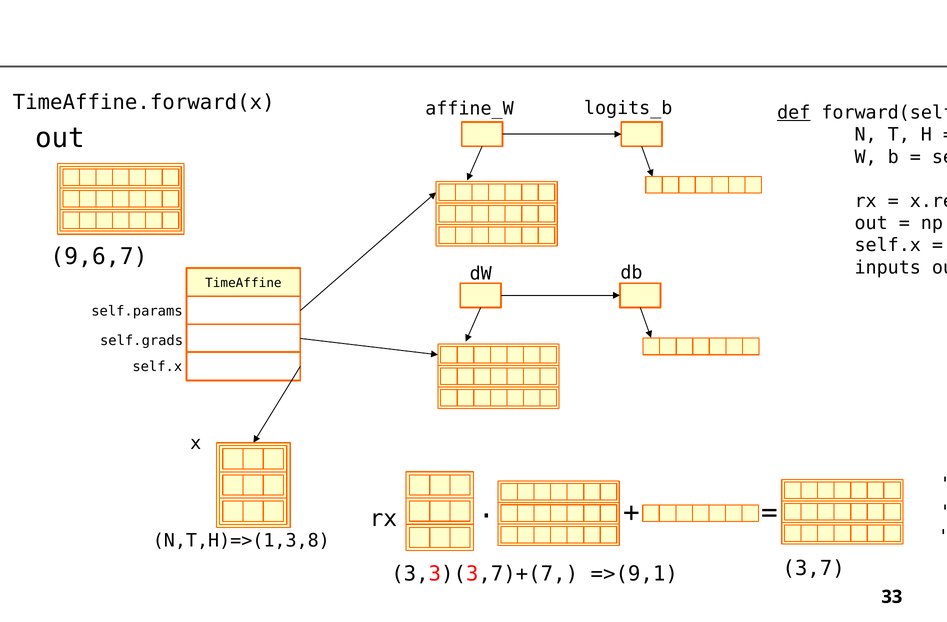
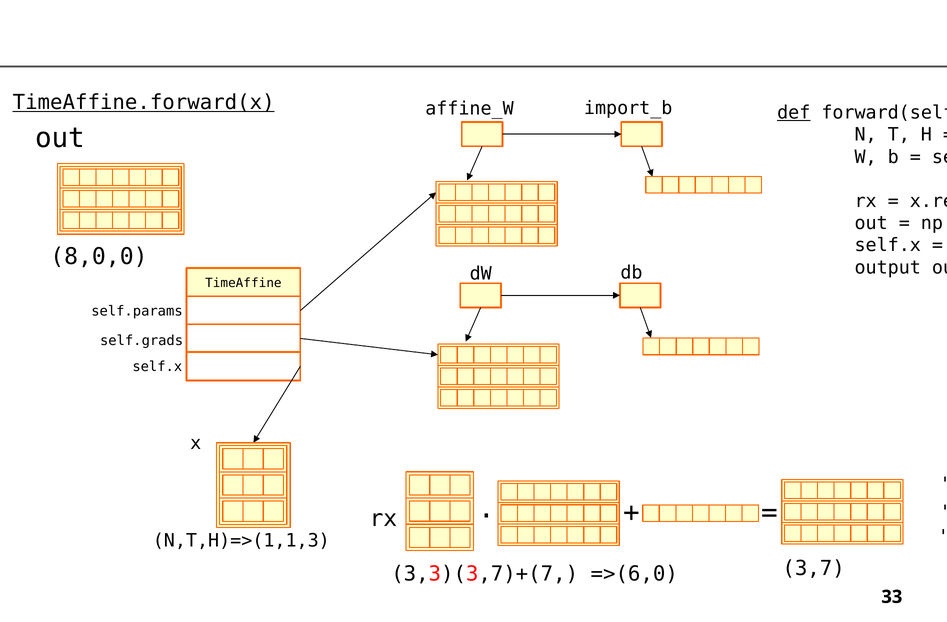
TimeAffine.forward(x underline: none -> present (144, 103)
logits_b: logits_b -> import_b (628, 108)
9,6,7: 9,6,7 -> 8,0,0 (99, 257)
inputs: inputs -> output (888, 268)
N,T,H)=>(1,3,8: N,T,H)=>(1,3,8 -> N,T,H)=>(1,1,3 (241, 541)
=>(9,1: =>(9,1 -> =>(6,0 (634, 574)
